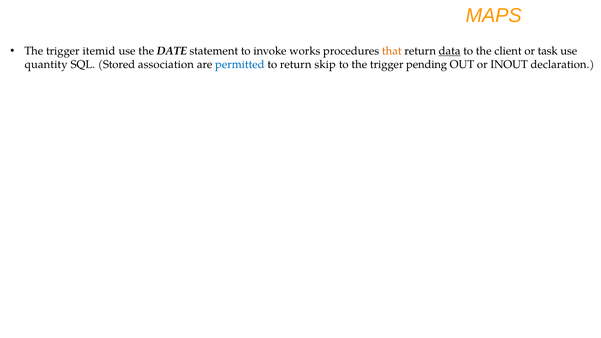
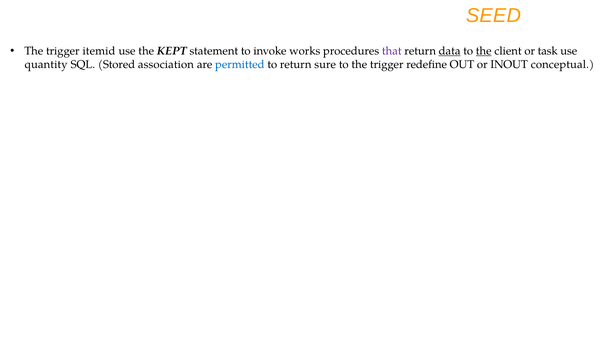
MAPS: MAPS -> SEED (493, 16)
DATE: DATE -> KEPT (172, 51)
that colour: orange -> purple (392, 51)
the underline: none -> present (484, 51)
skip: skip -> sure (325, 65)
pending: pending -> redefine (427, 65)
declaration: declaration -> conceptual (563, 65)
